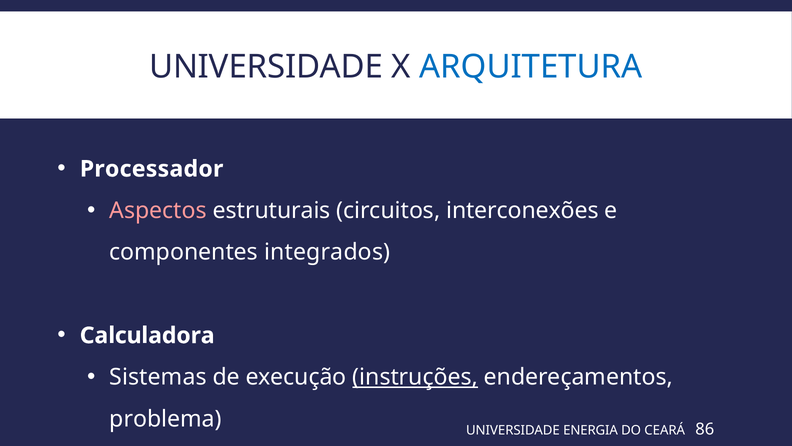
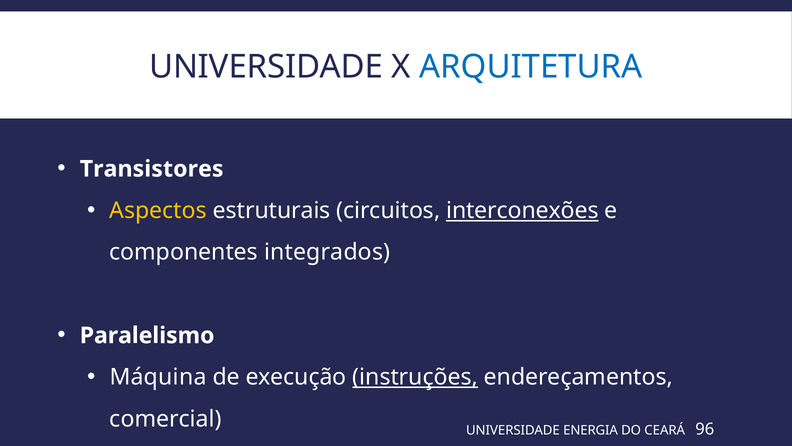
Processador: Processador -> Transistores (152, 169)
Aspectos colour: pink -> yellow (158, 210)
interconexões underline: none -> present (522, 210)
Calculadora: Calculadora -> Paralelismo (147, 335)
Sistemas: Sistemas -> Máquina (158, 377)
problema: problema -> comercial (166, 418)
86: 86 -> 96 (705, 429)
